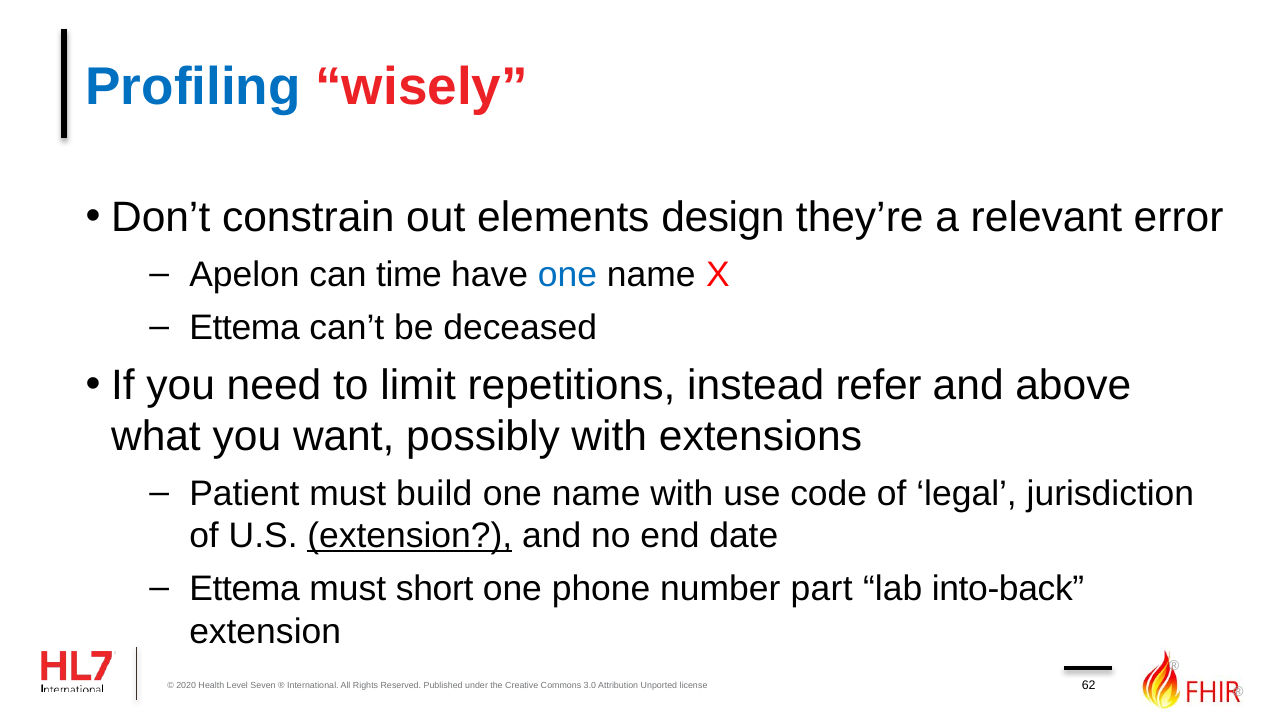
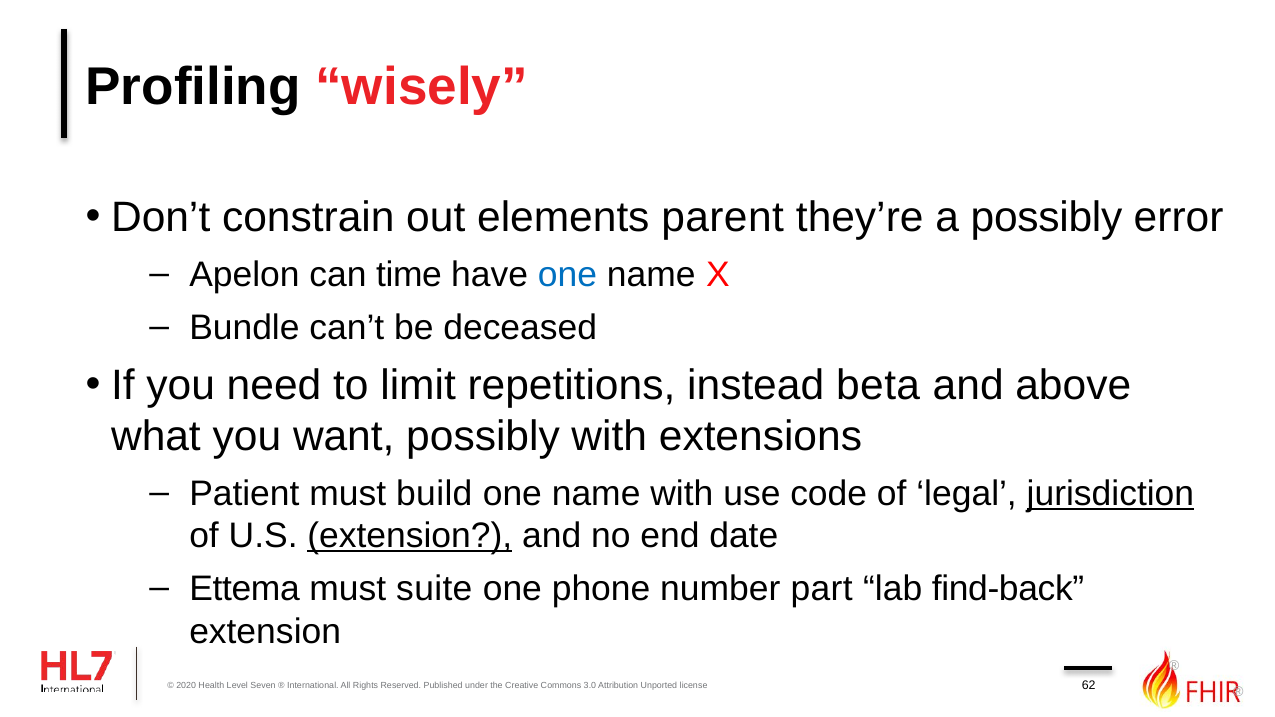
Profiling colour: blue -> black (193, 87)
design: design -> parent (723, 218)
a relevant: relevant -> possibly (1047, 218)
Ettema: Ettema -> Bundle (244, 328)
refer: refer -> beta (878, 386)
jurisdiction underline: none -> present (1110, 494)
short: short -> suite (434, 589)
into-back: into-back -> find-back (1008, 589)
